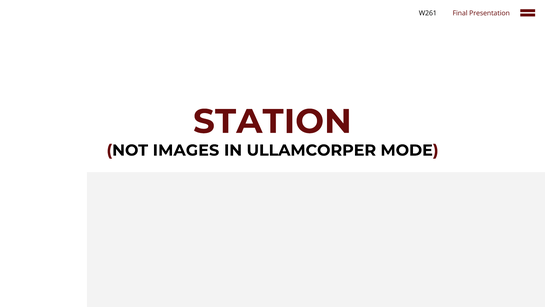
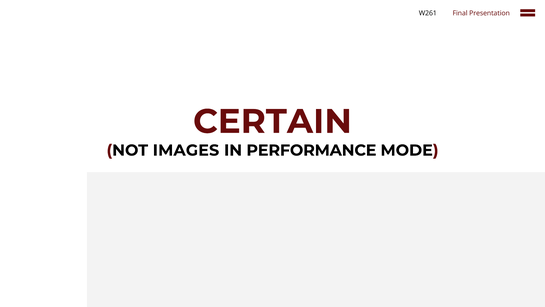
STATION: STATION -> CERTAIN (272, 121)
ULLAMCORPER: ULLAMCORPER -> PERFORMANCE (311, 150)
